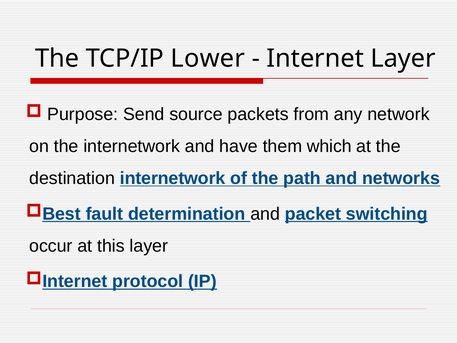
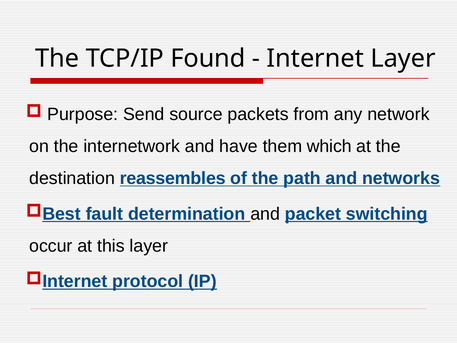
Lower: Lower -> Found (208, 58)
destination internetwork: internetwork -> reassembles (173, 178)
